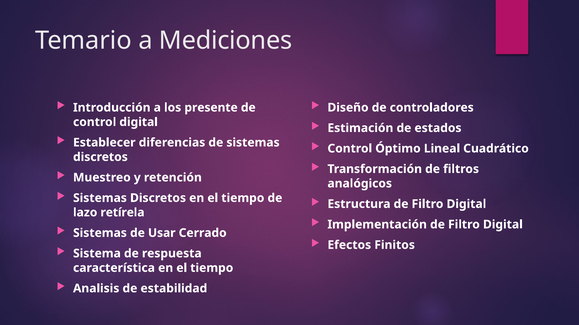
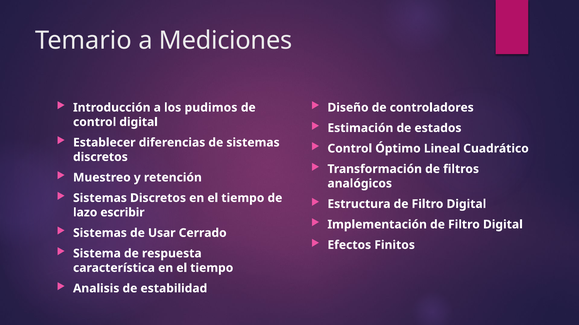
presente: presente -> pudimos (211, 108)
retírela: retírela -> escribir (122, 213)
